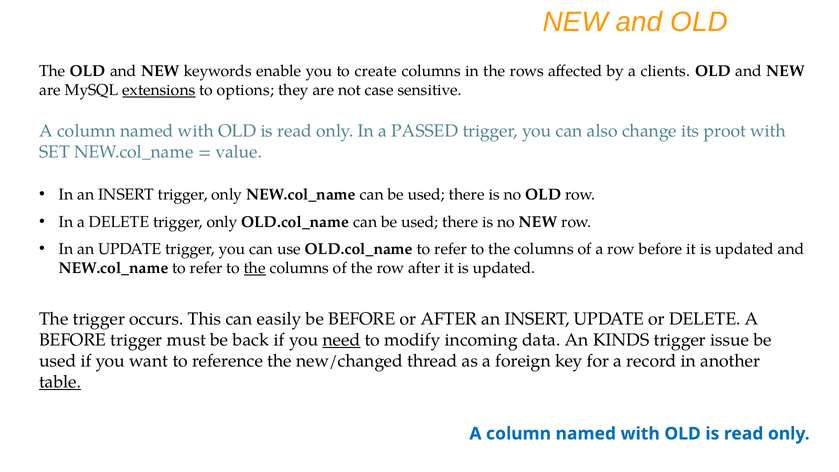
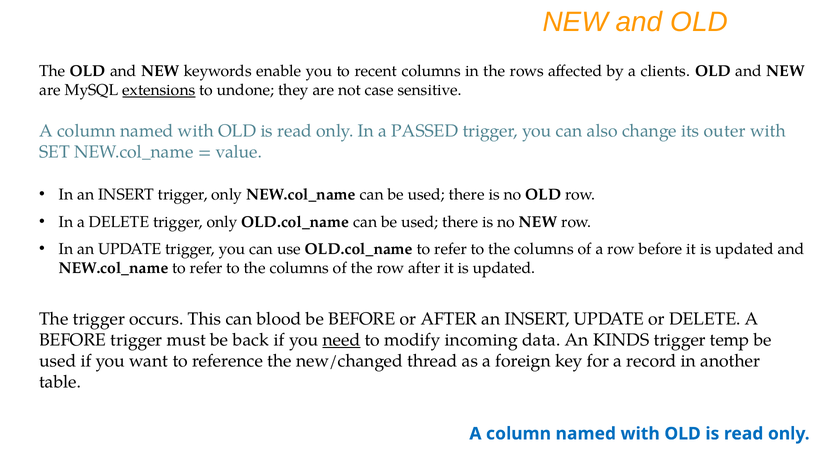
create: create -> recent (376, 71)
options: options -> undone (246, 90)
proot: proot -> outer (725, 131)
the underline: present -> none (255, 268)
easily: easily -> blood (279, 319)
issue: issue -> temp (730, 340)
table underline: present -> none (60, 382)
